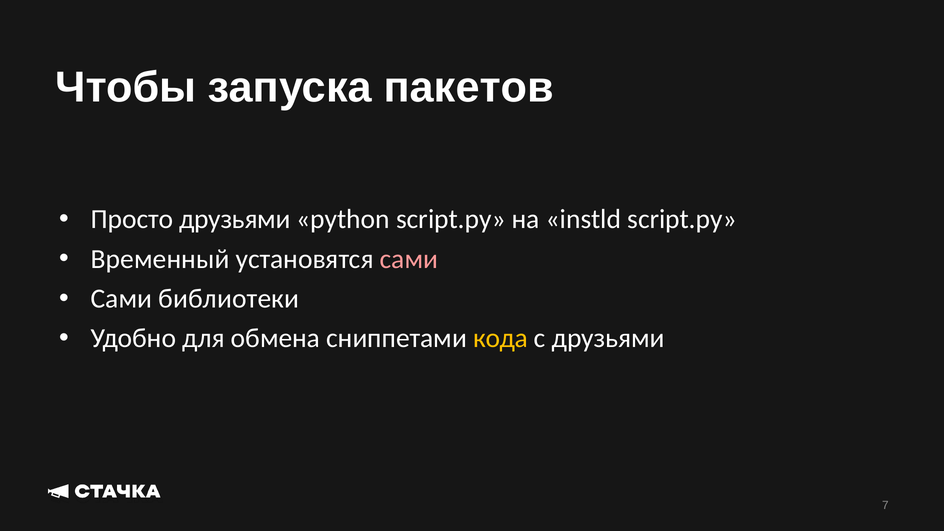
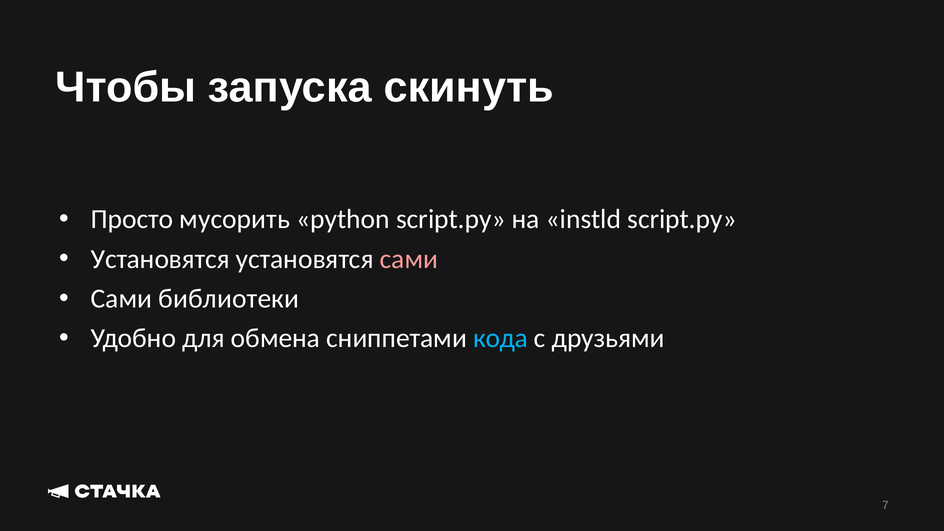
пакетов: пакетов -> скинуть (469, 87)
Просто друзьями: друзьями -> мусорить (235, 219)
Временный: Временный -> Установятся (160, 259)
кода colour: yellow -> light blue (501, 338)
